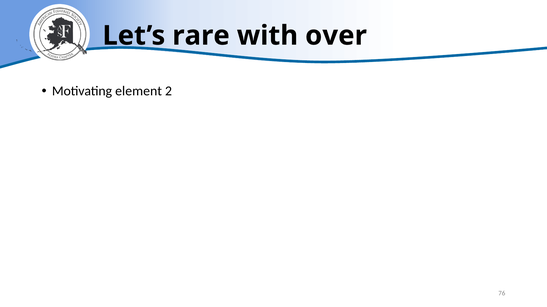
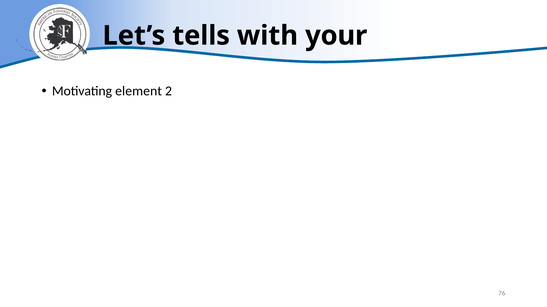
rare: rare -> tells (201, 36)
over: over -> your (336, 36)
